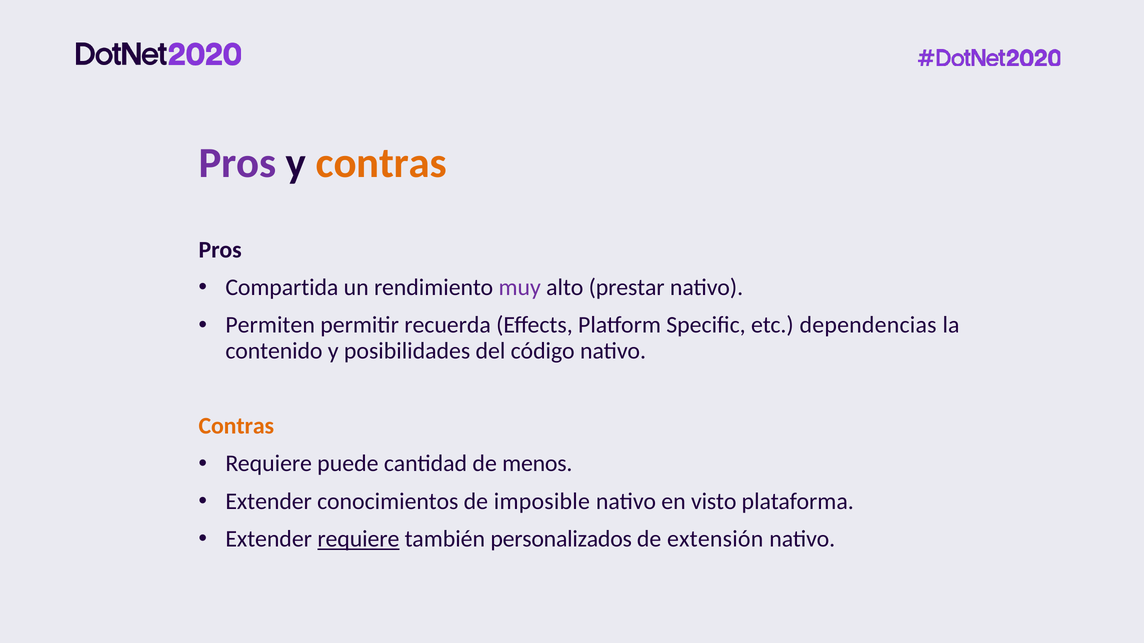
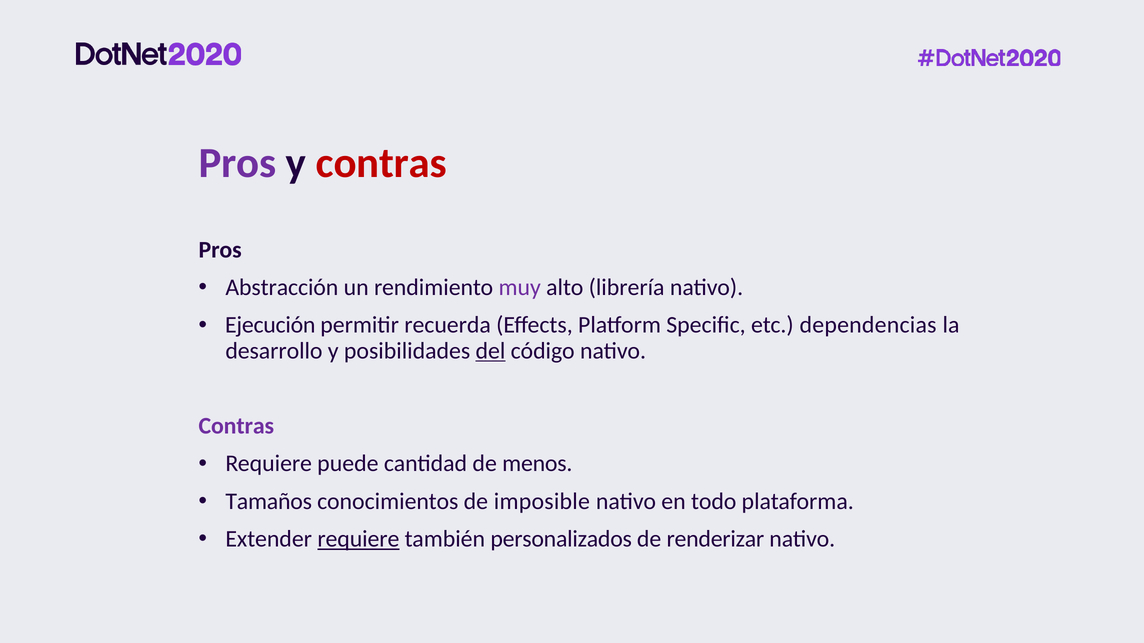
contras colour: orange -> red (381, 163)
Compartida: Compartida -> Abstracción (282, 288)
prestar: prestar -> librería (627, 288)
Permiten: Permiten -> Ejecución (270, 325)
contenido: contenido -> desarrollo (274, 351)
del underline: none -> present (490, 351)
Contras colour: orange -> purple (236, 426)
Extender: Extender -> Tamaños (269, 502)
visto: visto -> todo (714, 502)
extensión: extensión -> renderizar (715, 539)
